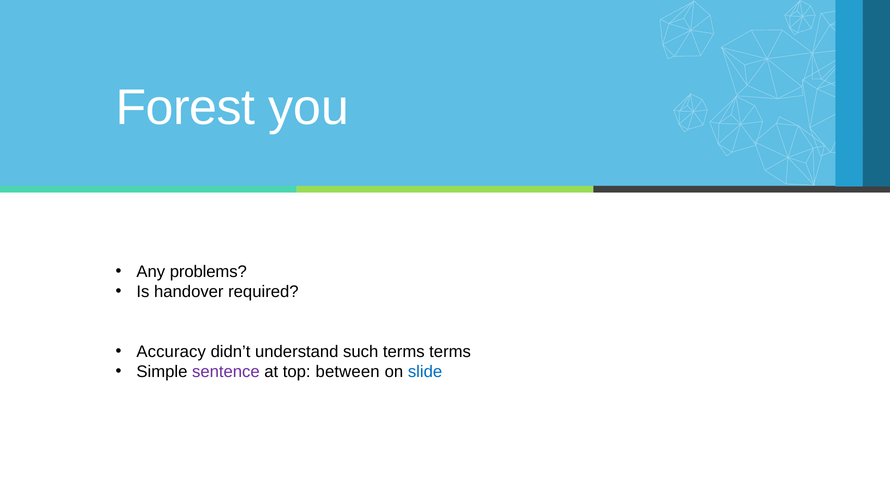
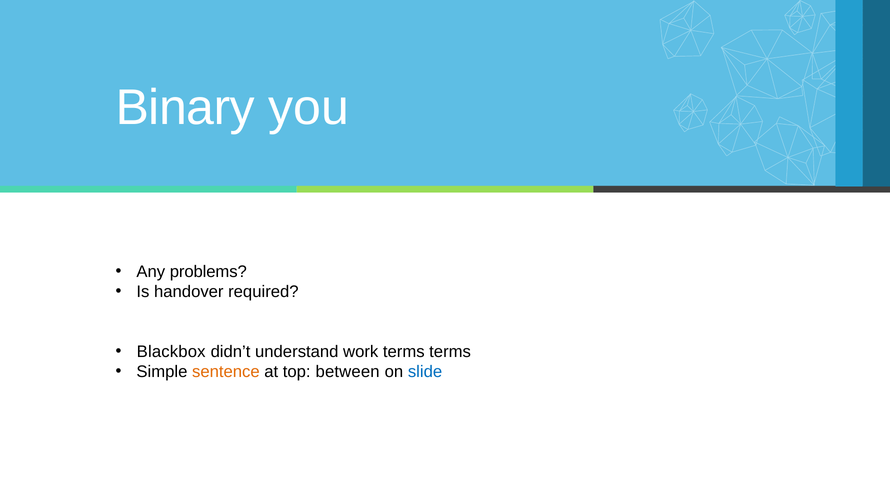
Forest: Forest -> Binary (185, 107)
Accuracy: Accuracy -> Blackbox (171, 352)
such: such -> work (361, 352)
sentence colour: purple -> orange (226, 372)
